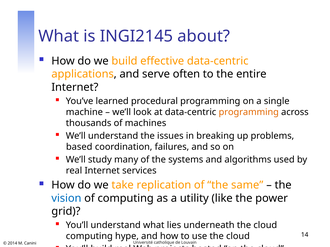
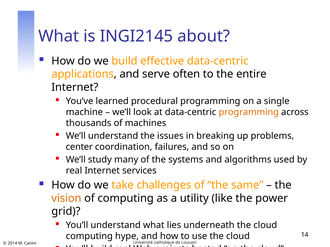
based: based -> center (79, 147)
replication: replication -> challenges (164, 185)
vision colour: blue -> orange (66, 199)
